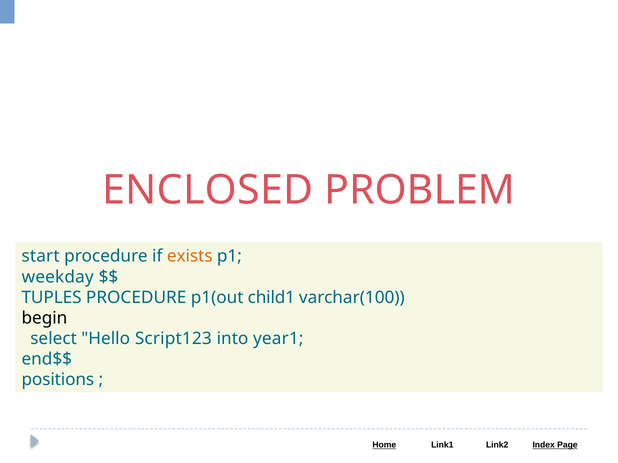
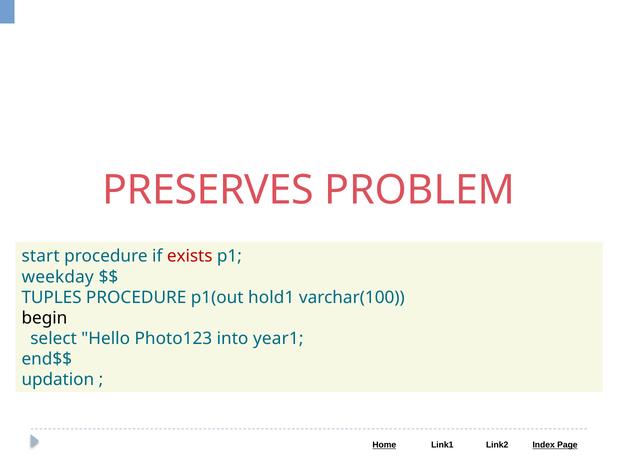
ENCLOSED: ENCLOSED -> PRESERVES (208, 190)
exists colour: orange -> red (190, 257)
child1: child1 -> hold1 (271, 298)
Script123: Script123 -> Photo123 (173, 339)
positions: positions -> updation (58, 380)
